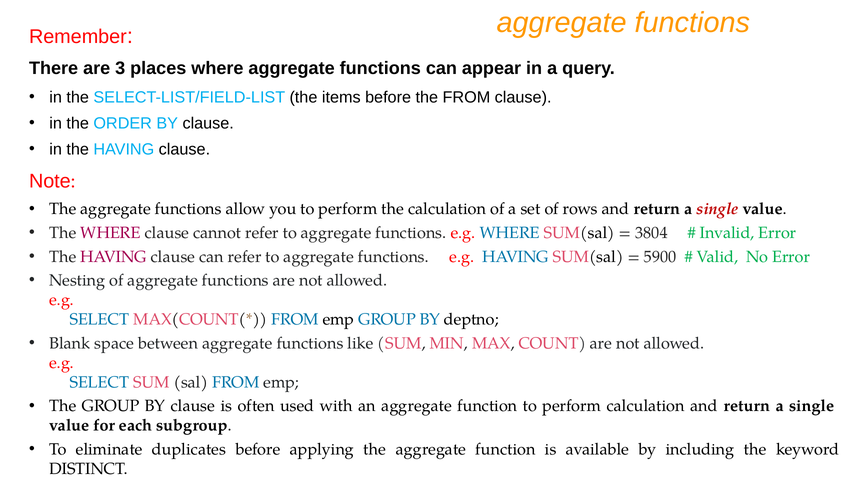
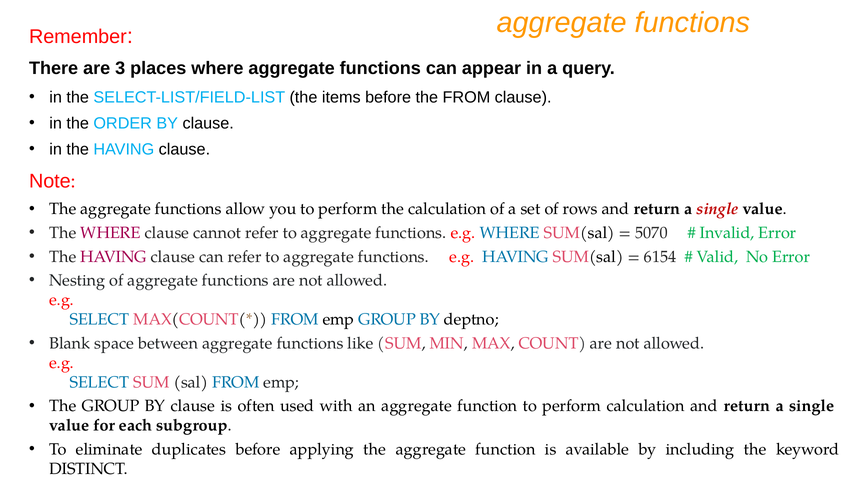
3804: 3804 -> 5070 (651, 233)
5900: 5900 -> 6154 (660, 256)
